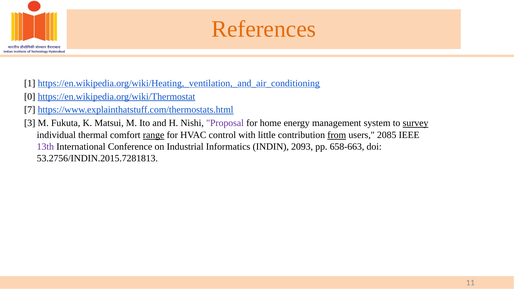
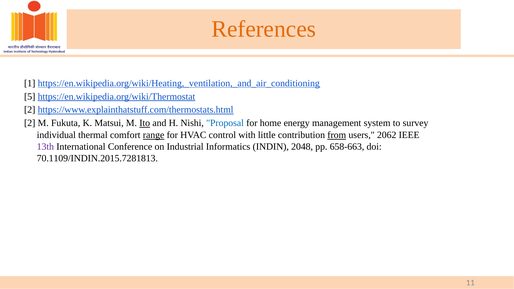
0: 0 -> 5 (30, 97)
7: 7 -> 2 (30, 110)
3: 3 -> 2 (30, 123)
Ito underline: none -> present (145, 123)
Proposal colour: purple -> blue (225, 123)
survey underline: present -> none (416, 123)
2085: 2085 -> 2062 (387, 135)
2093: 2093 -> 2048 (302, 147)
53.2756/INDIN.2015.7281813: 53.2756/INDIN.2015.7281813 -> 70.1109/INDIN.2015.7281813 (97, 158)
